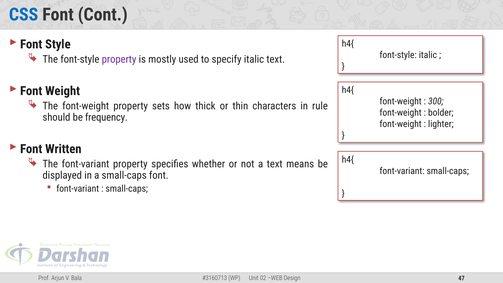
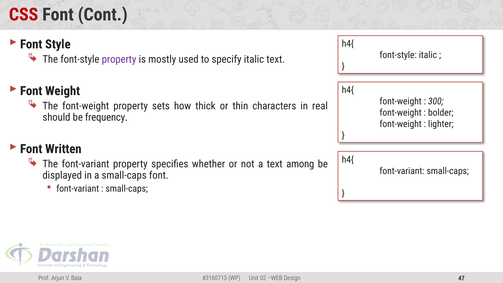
CSS colour: blue -> red (24, 15)
rule: rule -> real (320, 106)
means: means -> among (300, 164)
